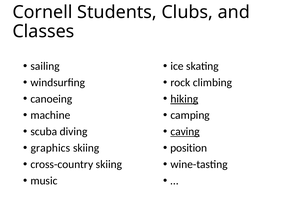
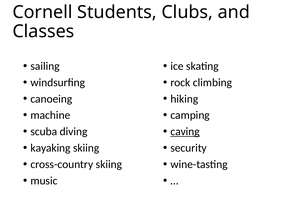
hiking underline: present -> none (184, 99)
graphics: graphics -> kayaking (51, 148)
position: position -> security (189, 148)
